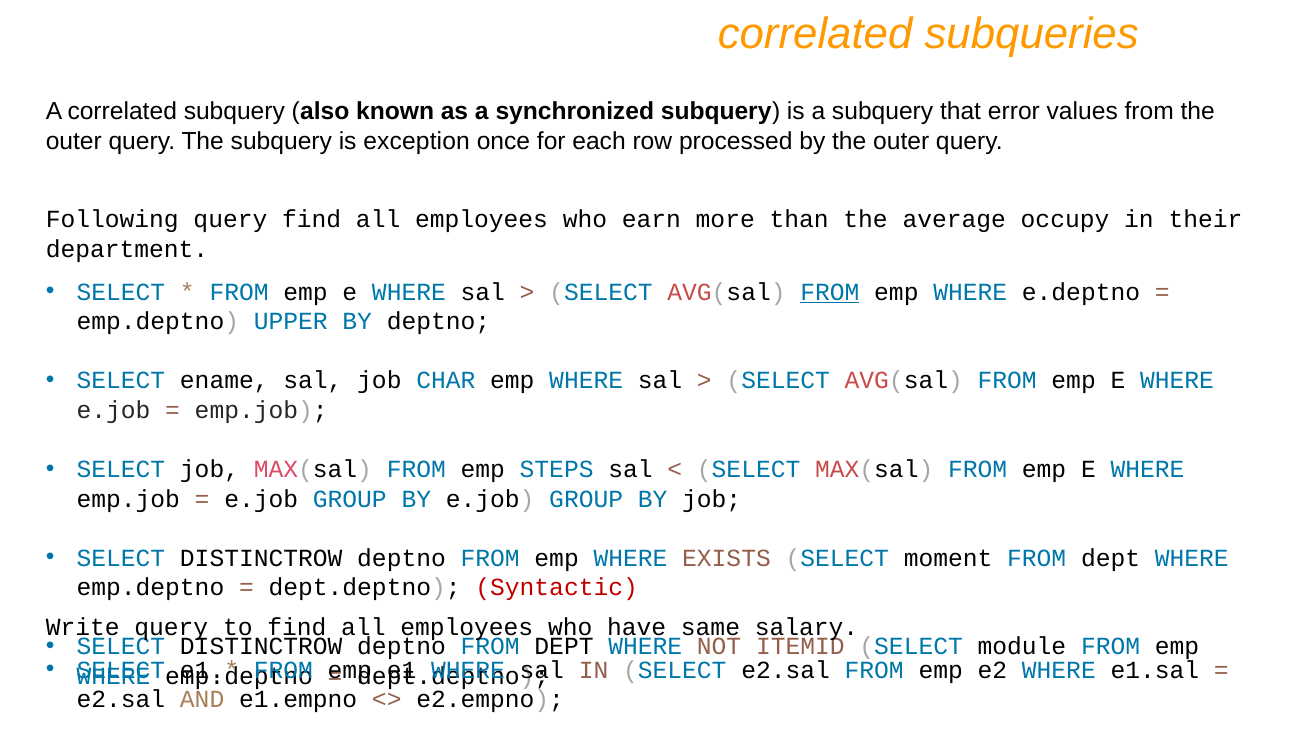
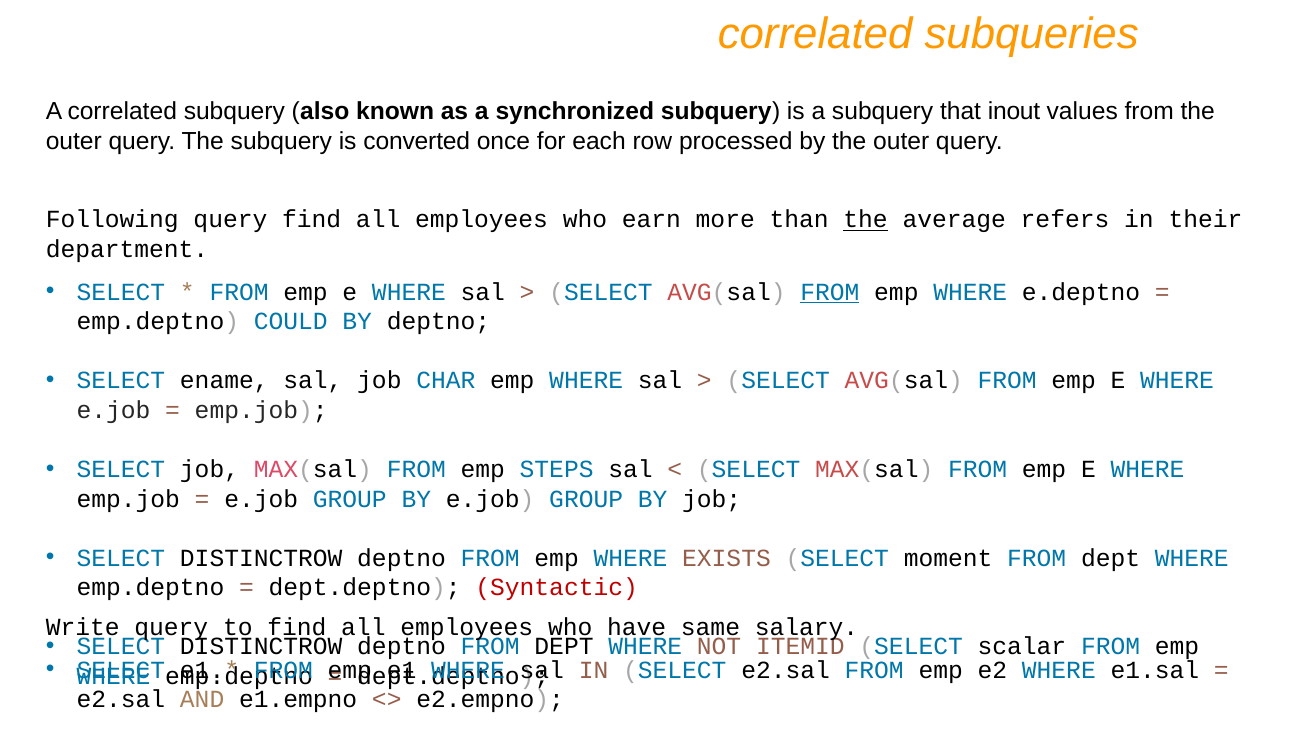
error: error -> inout (1014, 112)
exception: exception -> converted (417, 141)
the underline: none -> present (866, 220)
occupy: occupy -> refers (1065, 220)
UPPER: UPPER -> COULD (291, 321)
module: module -> scalar (1022, 646)
